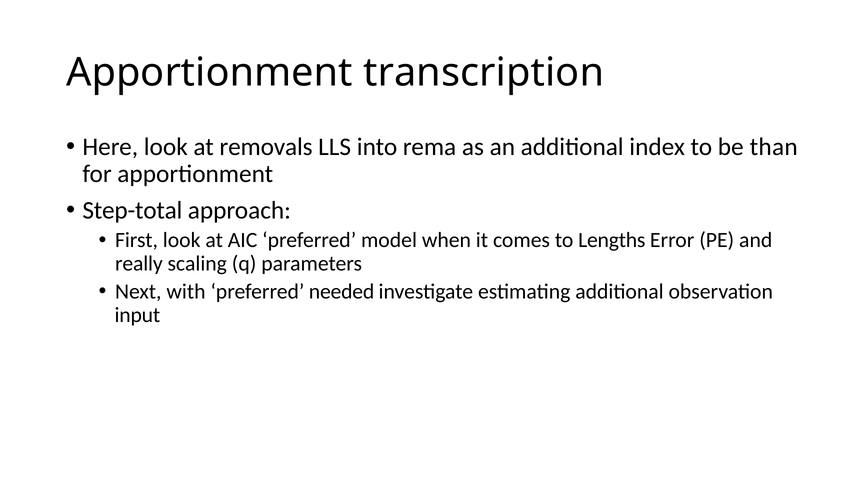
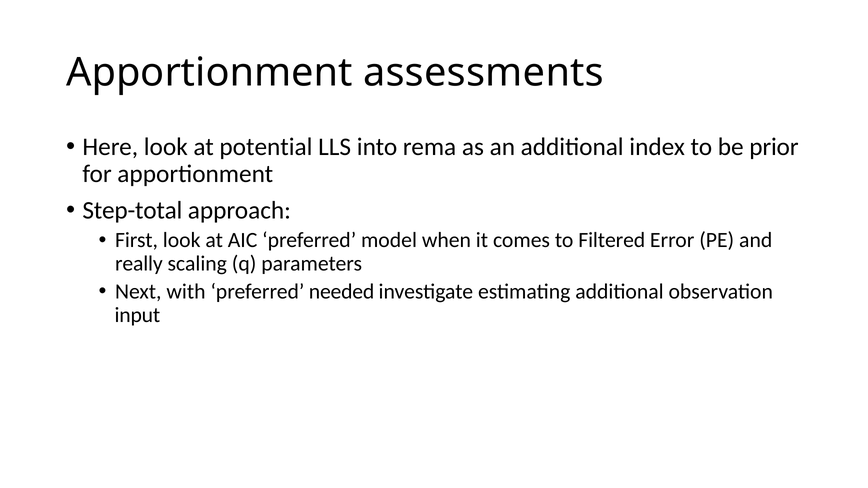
transcription: transcription -> assessments (484, 73)
removals: removals -> potential (266, 147)
than: than -> prior (774, 147)
Lengths: Lengths -> Filtered (612, 240)
